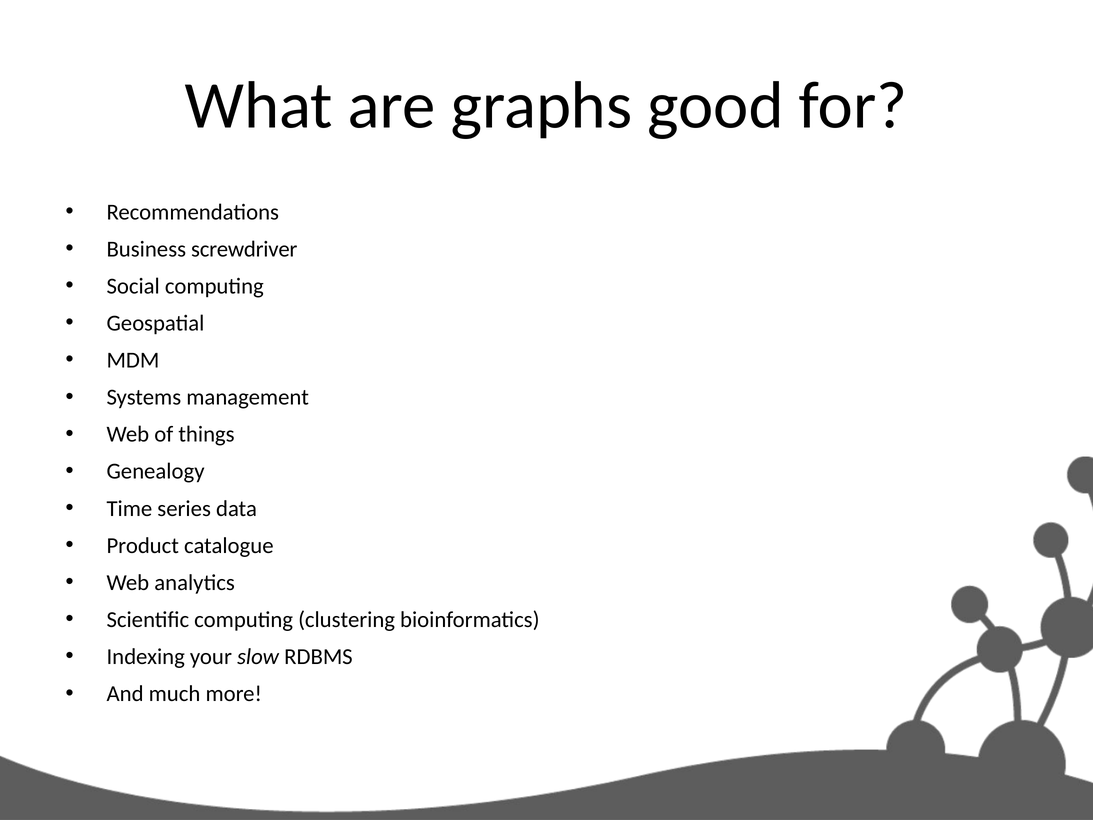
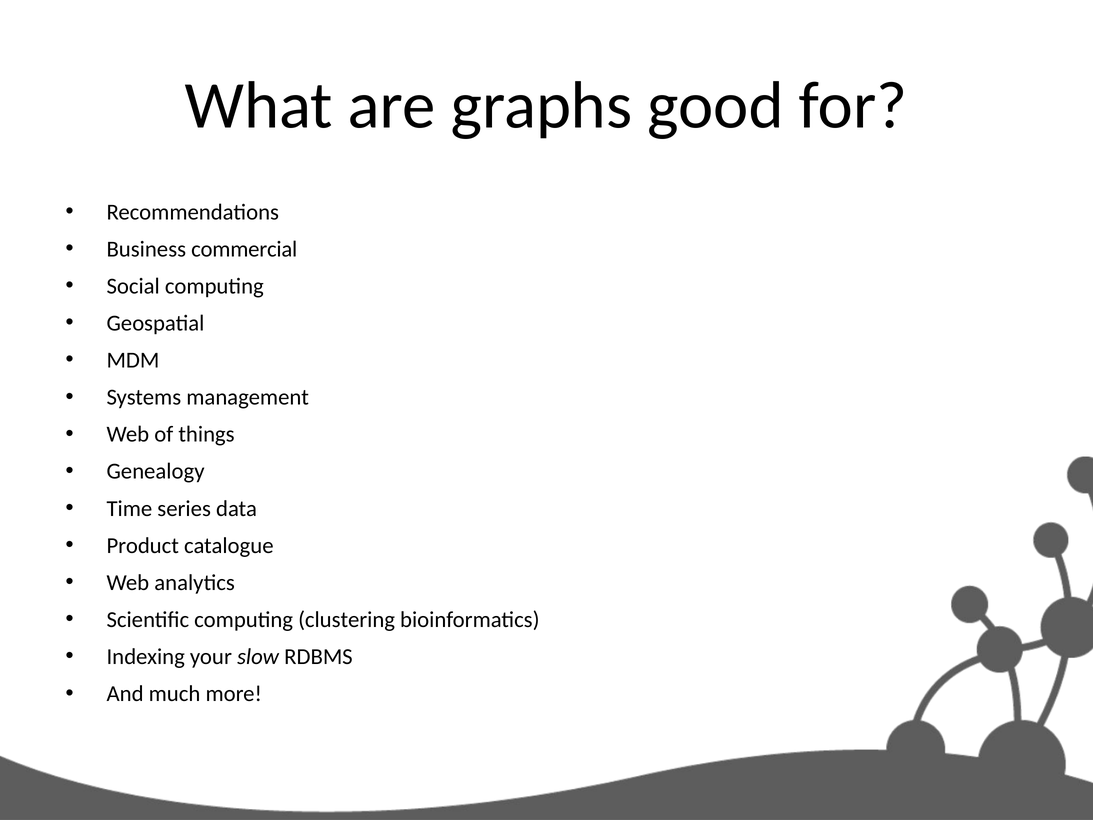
screwdriver: screwdriver -> commercial (244, 249)
